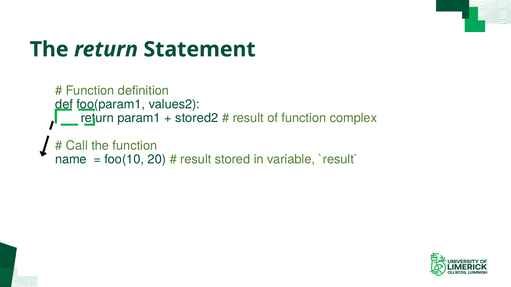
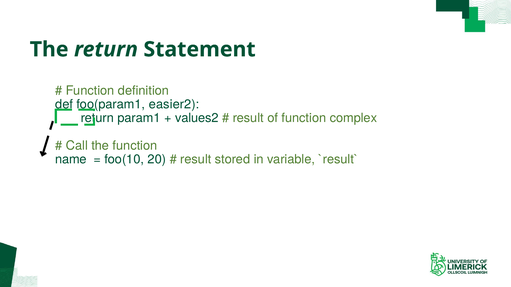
values2: values2 -> easier2 (174, 104)
stored2: stored2 -> values2 (197, 118)
